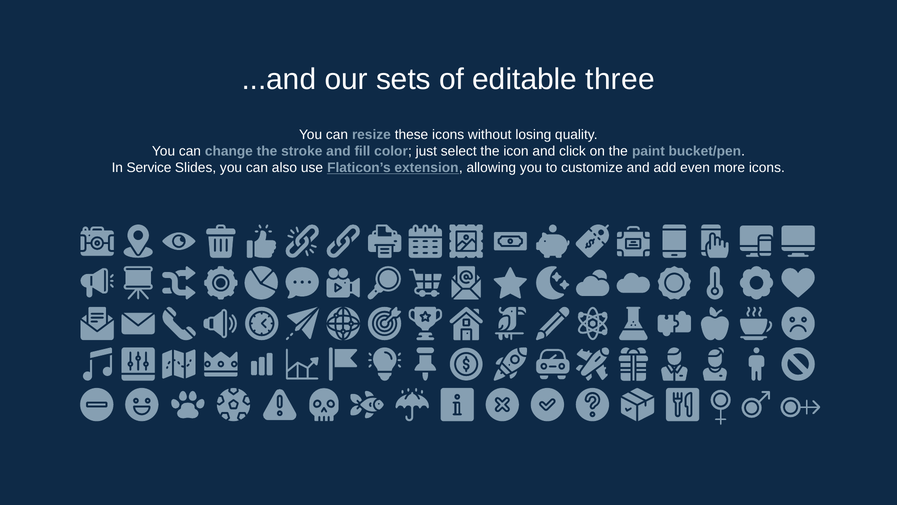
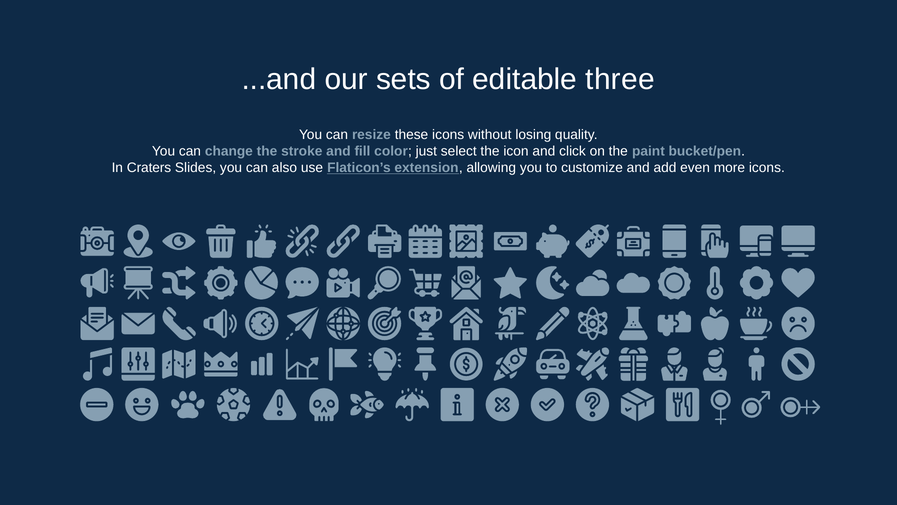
Service: Service -> Craters (149, 168)
